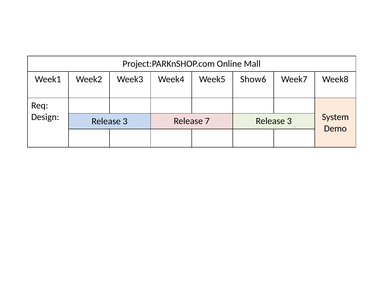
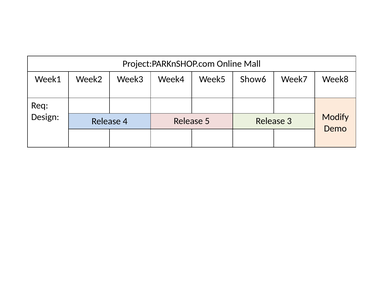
System: System -> Modify (335, 117)
3: 3 -> 4 (125, 121)
7: 7 -> 5 (207, 121)
